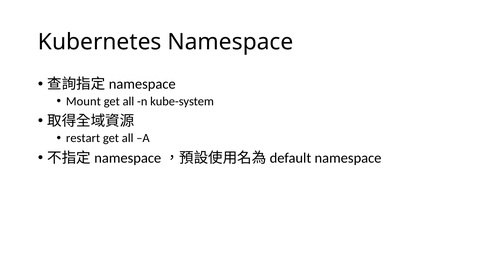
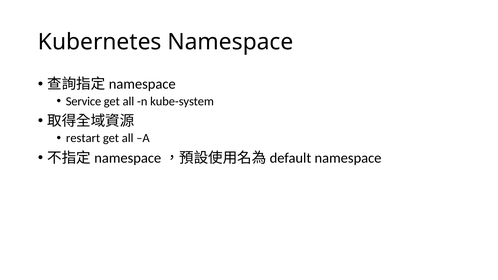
Mount: Mount -> Service (84, 101)
